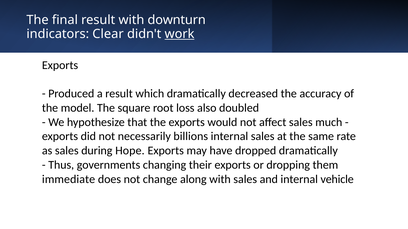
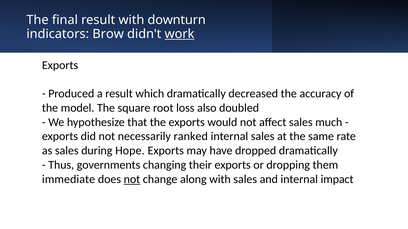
Clear: Clear -> Brow (108, 34)
billions: billions -> ranked (191, 137)
not underline: none -> present (132, 180)
vehicle: vehicle -> impact (337, 180)
